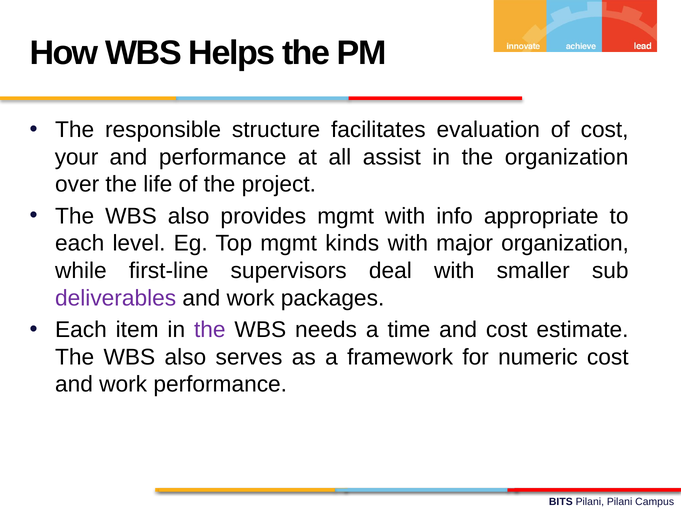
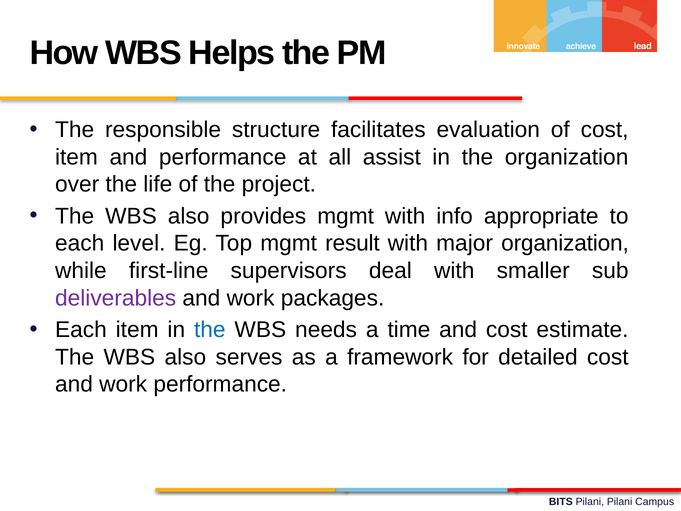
your: your -> item (76, 157)
kinds: kinds -> result (352, 243)
the colour: purple -> blue (210, 330)
numeric: numeric -> detailed (538, 357)
